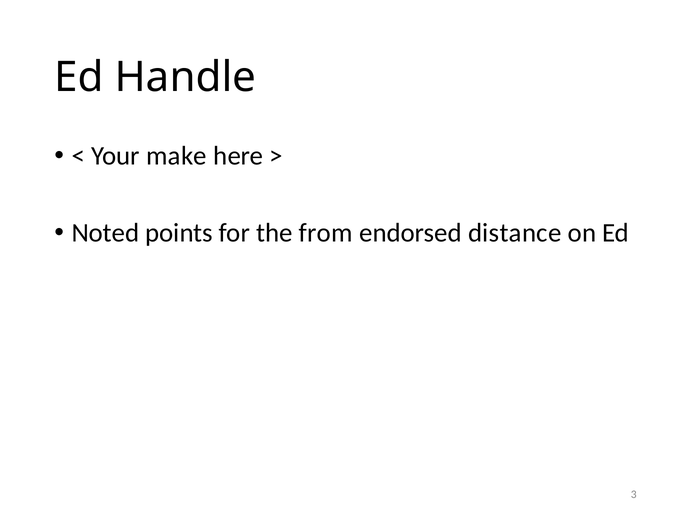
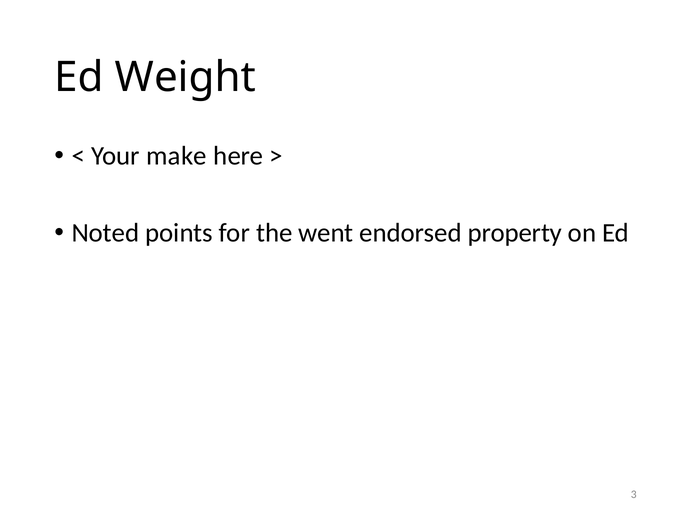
Handle: Handle -> Weight (185, 77)
from: from -> went (326, 233)
distance: distance -> property (515, 233)
